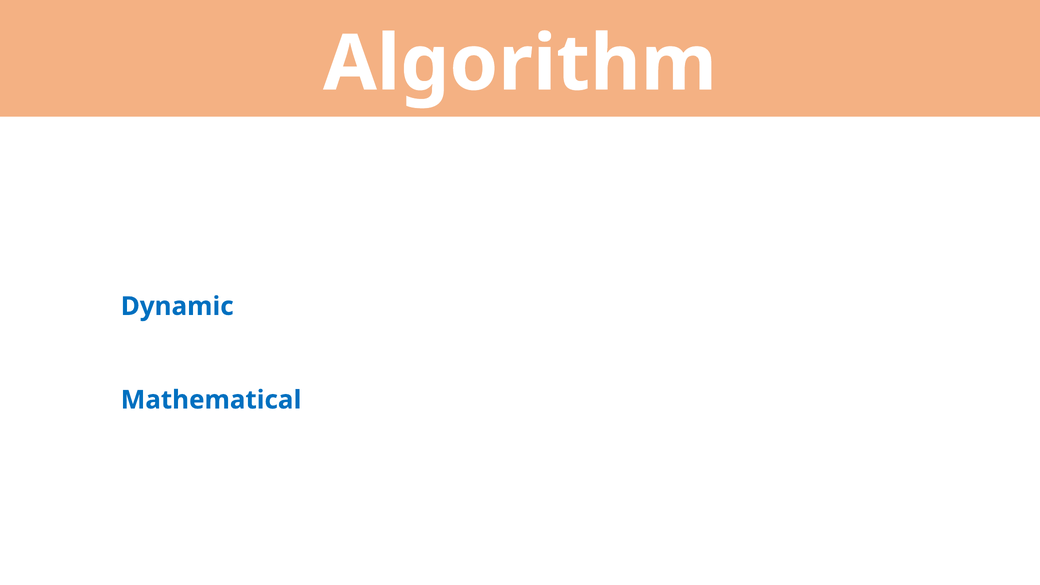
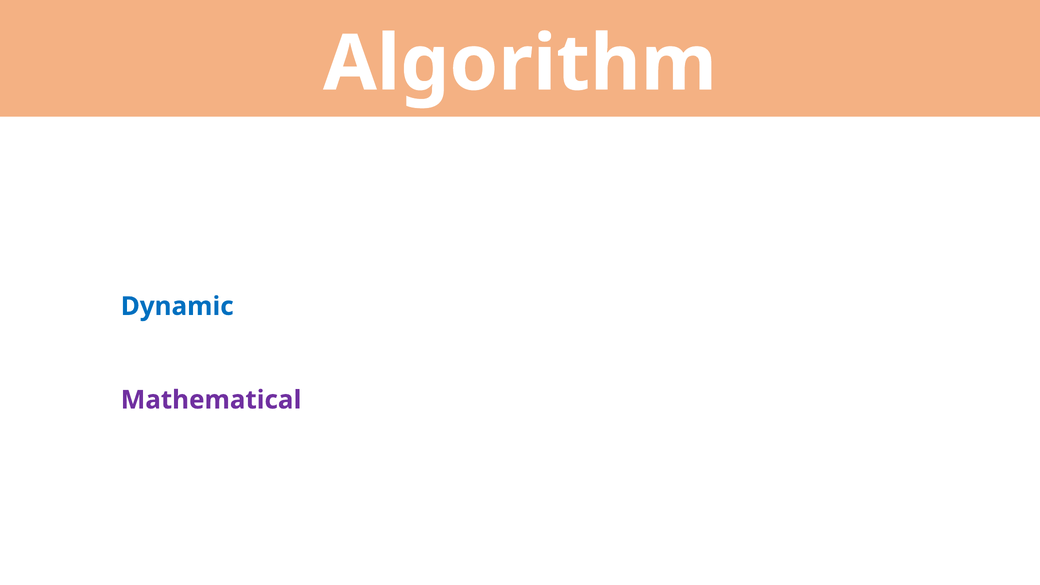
Mathematical colour: blue -> purple (211, 400)
